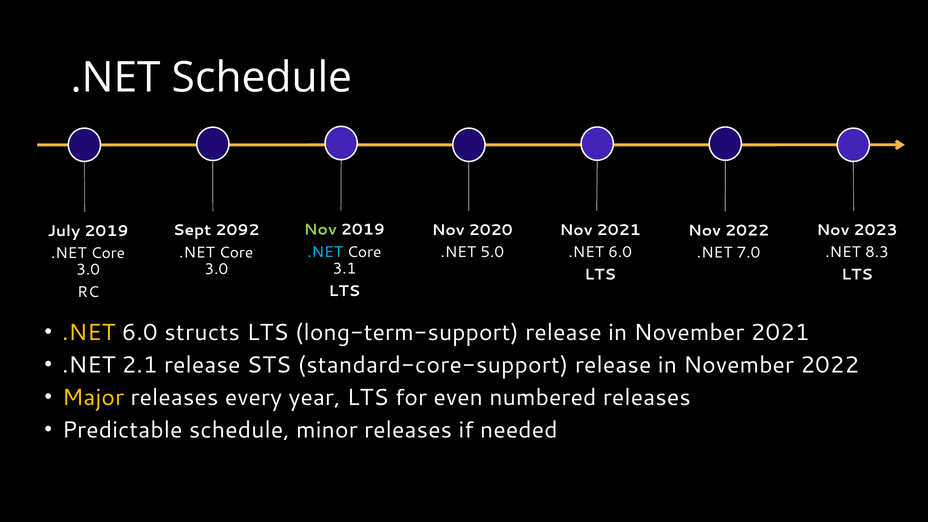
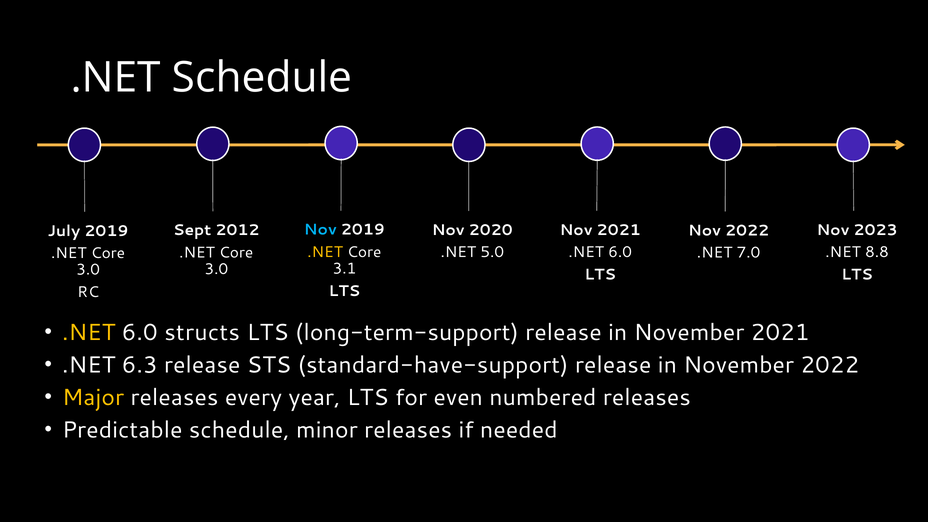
Nov colour: light green -> light blue (320, 230)
2092: 2092 -> 2012 (237, 230)
.NET colour: light blue -> yellow (325, 252)
8.3: 8.3 -> 8.8 (877, 252)
2.1: 2.1 -> 6.3 (140, 365)
standard-core-support: standard-core-support -> standard-have-support (433, 365)
